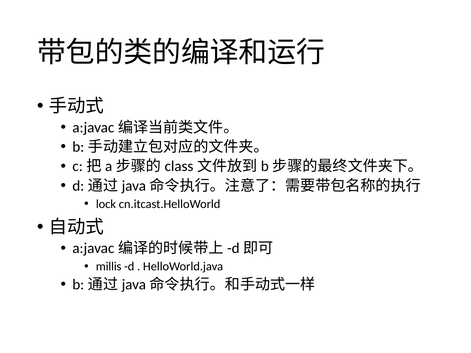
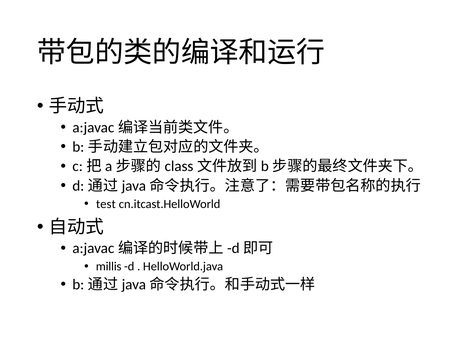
lock: lock -> test (106, 204)
